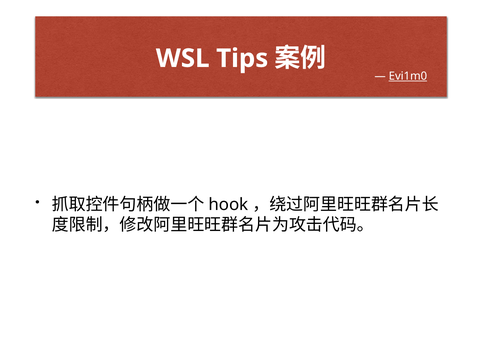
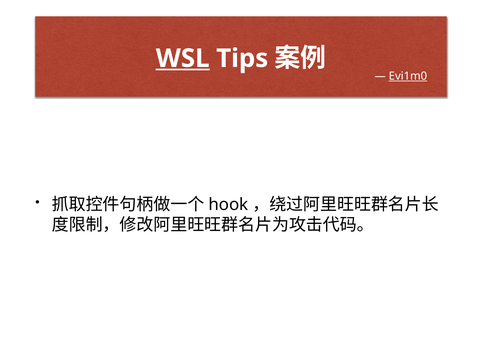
WSL underline: none -> present (183, 58)
